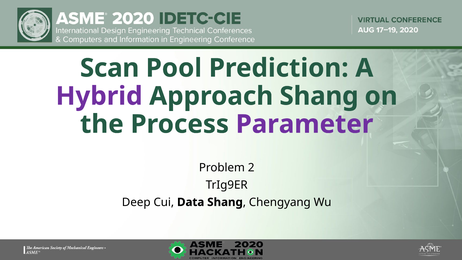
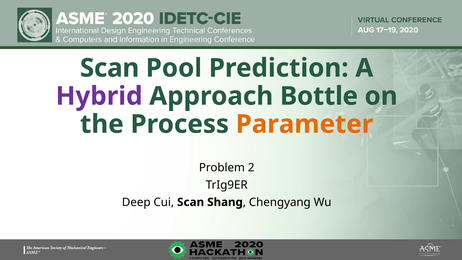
Approach Shang: Shang -> Bottle (319, 96)
Parameter colour: purple -> orange (305, 124)
Cui Data: Data -> Scan (191, 202)
